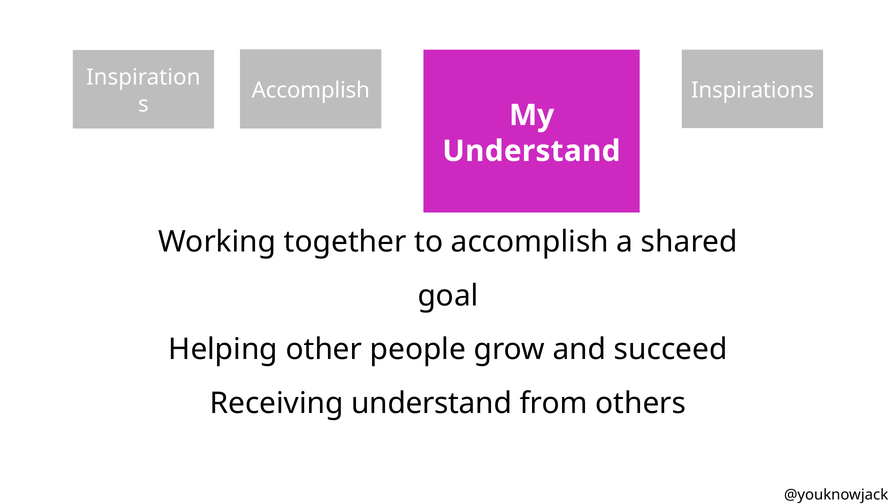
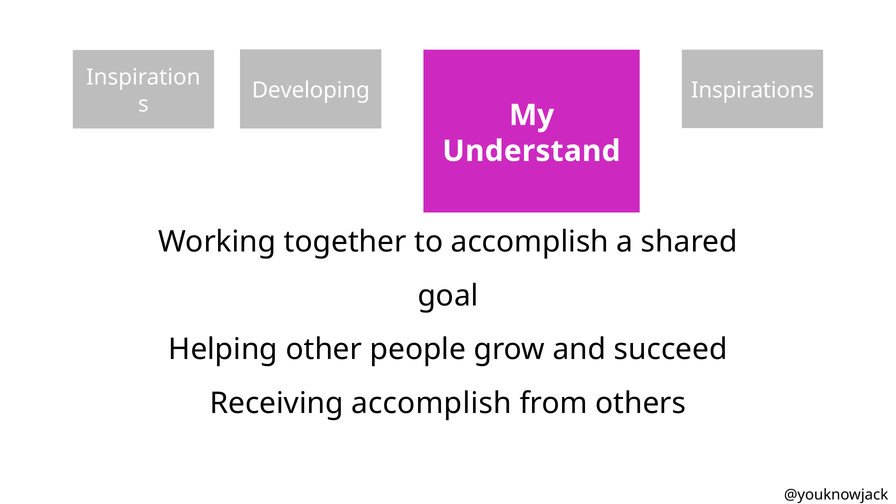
Accomplish: Accomplish -> Developing (311, 90)
Receiving understand: understand -> accomplish (431, 403)
